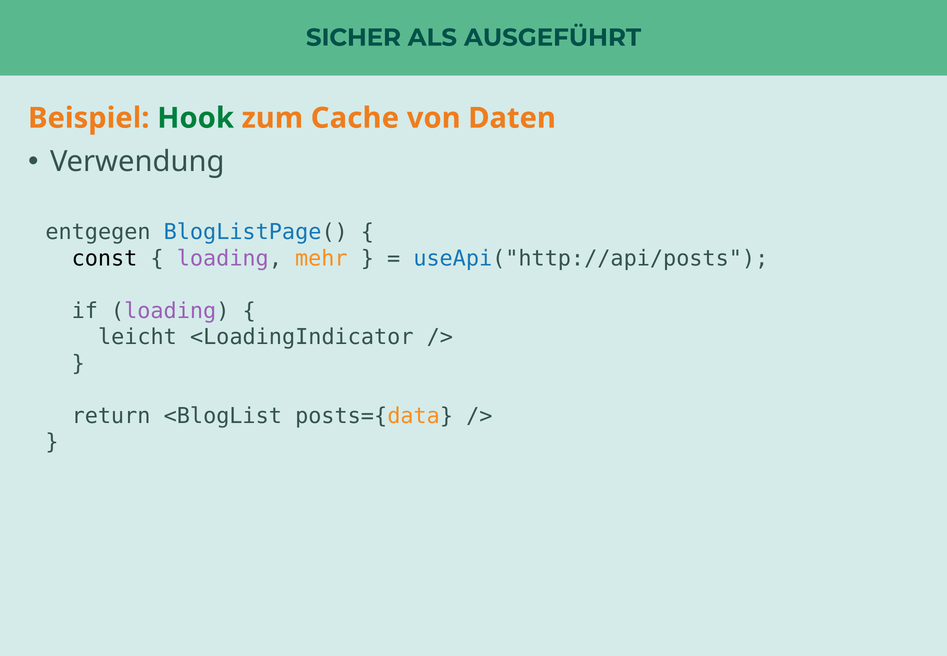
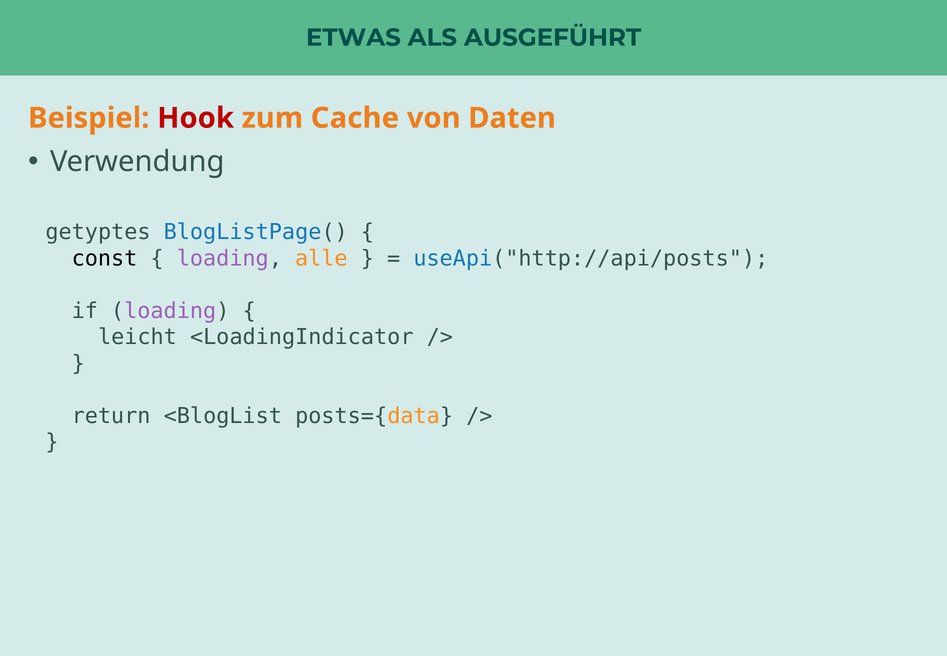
SICHER: SICHER -> ETWAS (353, 38)
Hook colour: green -> red (196, 118)
entgegen: entgegen -> getyptes (98, 232)
mehr: mehr -> alle (321, 258)
